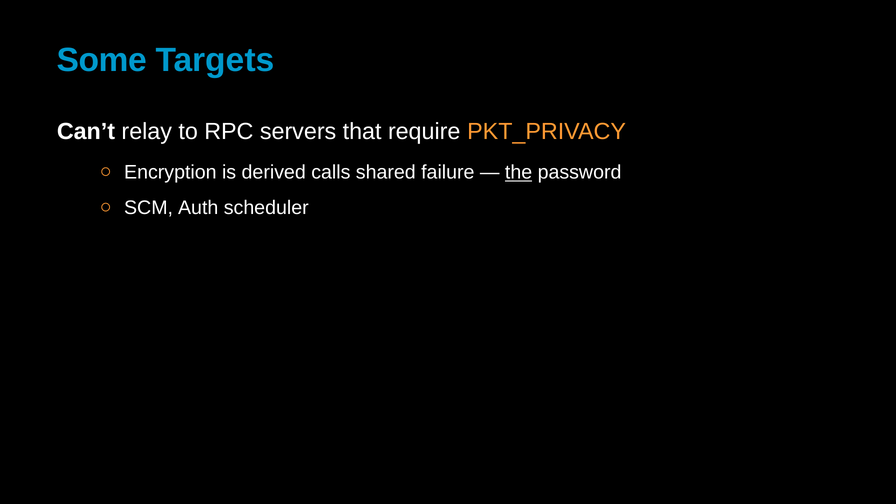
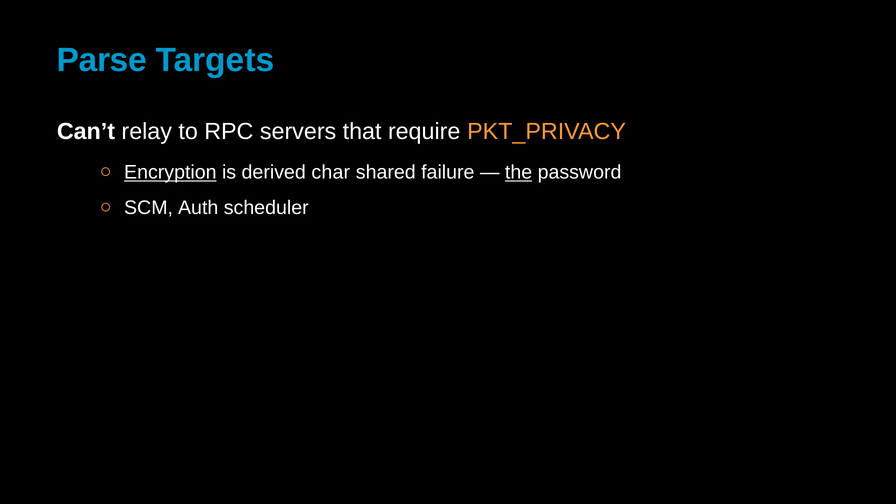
Some: Some -> Parse (102, 60)
Encryption underline: none -> present (170, 173)
calls: calls -> char (331, 173)
